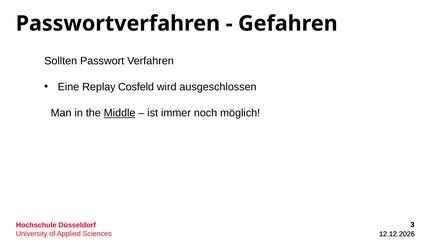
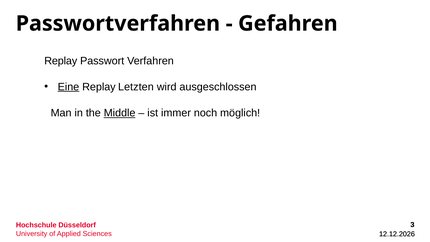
Sollten: Sollten -> Replay (61, 61)
Eine underline: none -> present (68, 87)
Cosfeld: Cosfeld -> Letzten (136, 87)
